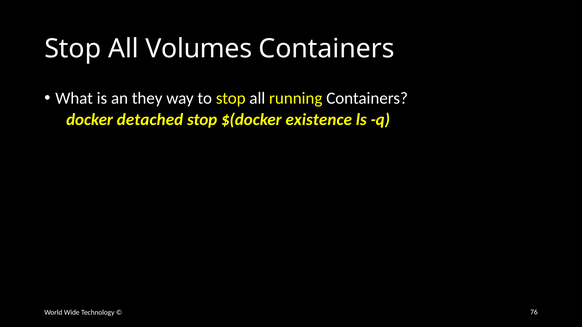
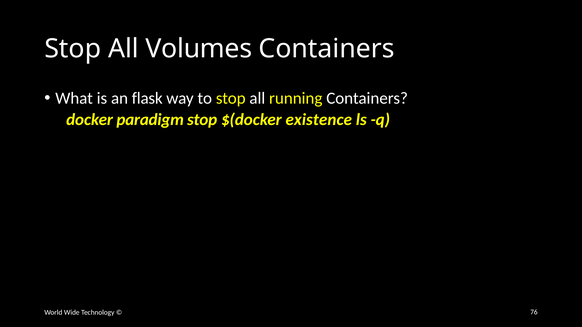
they: they -> flask (147, 98)
detached: detached -> paradigm (150, 120)
